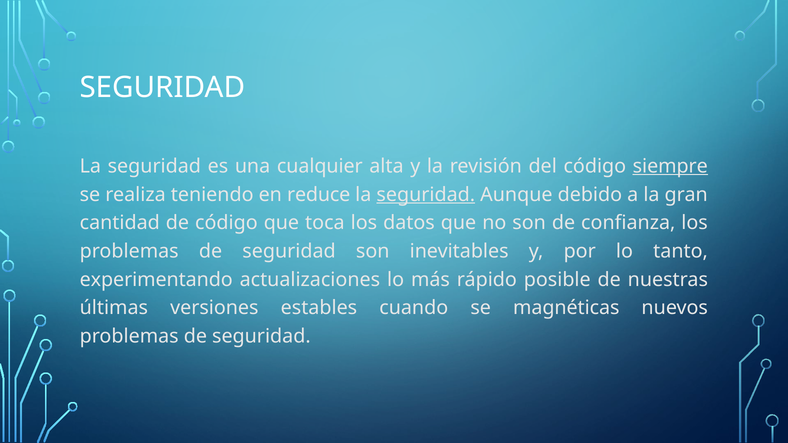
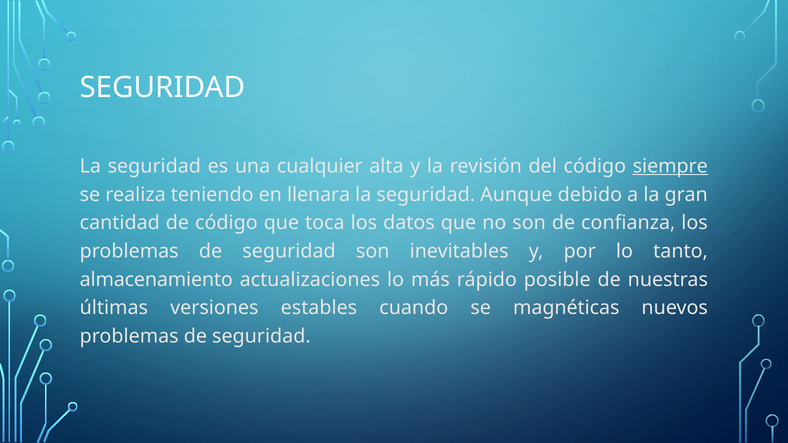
reduce: reduce -> llenara (319, 195)
seguridad underline: present -> none (426, 195)
experimentando: experimentando -> almacenamiento (156, 280)
